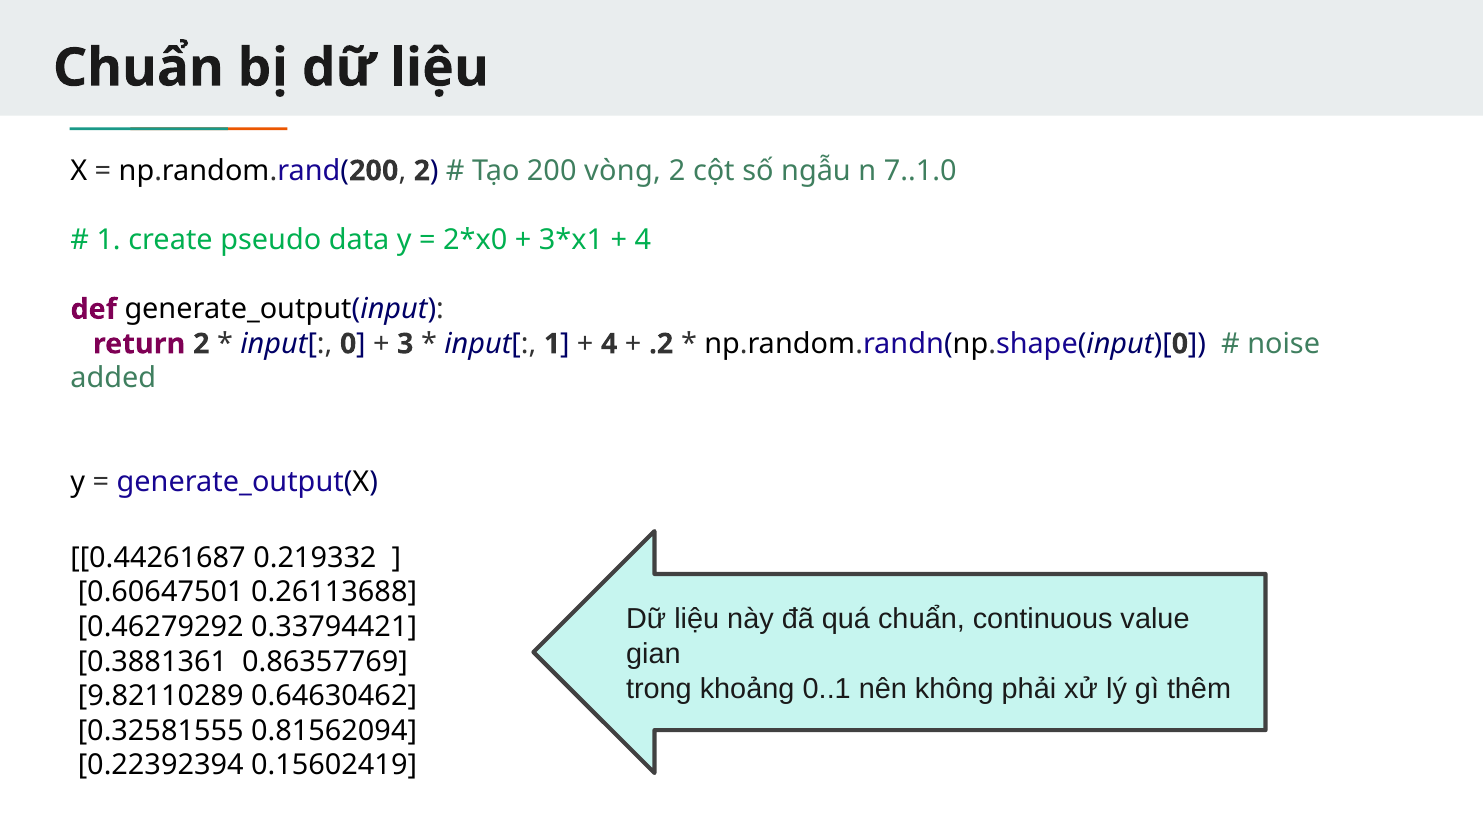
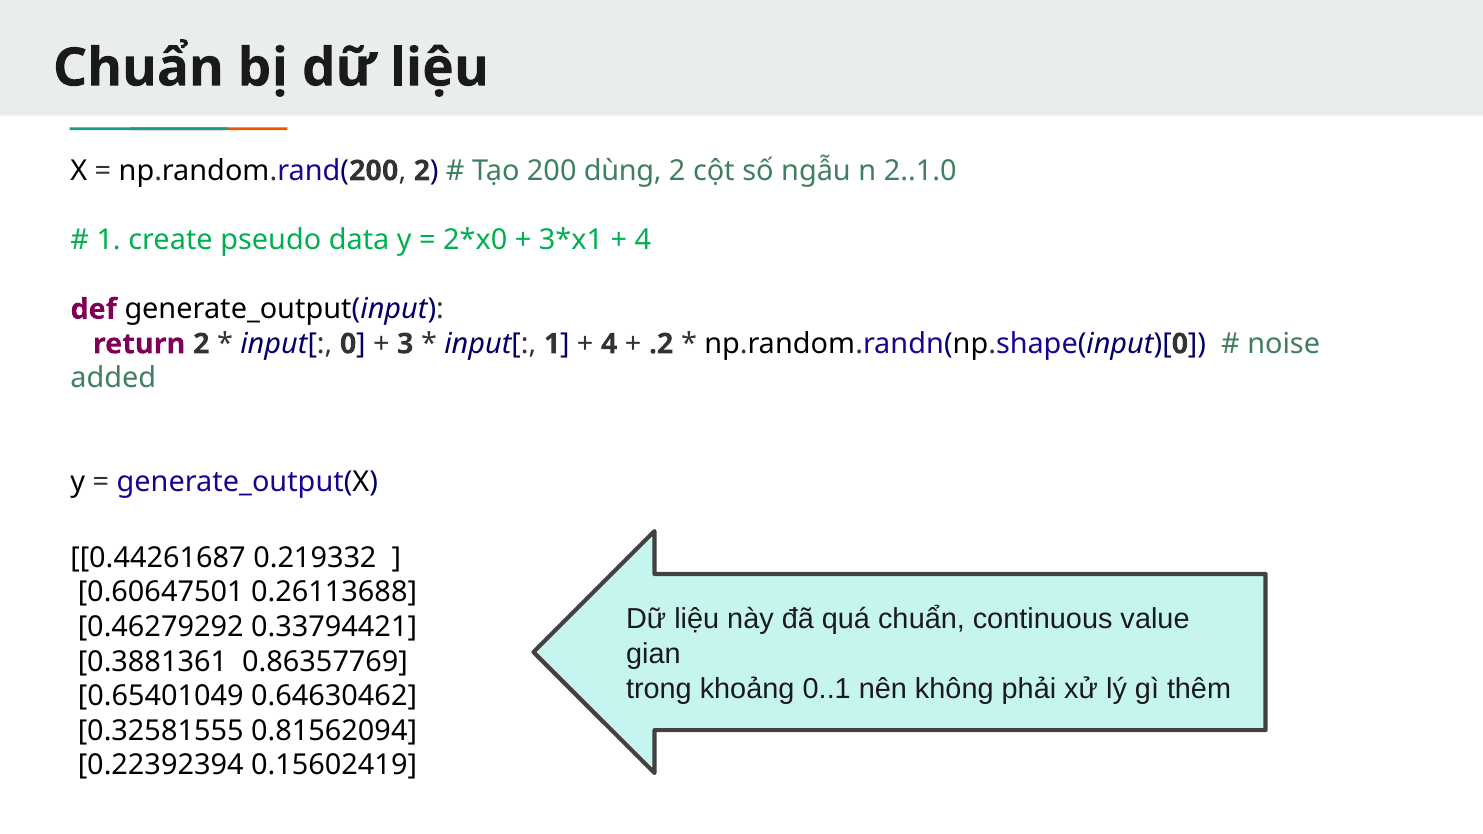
vòng: vòng -> dùng (623, 171)
7..1.0: 7..1.0 -> 2..1.0 (920, 171)
9.82110289: 9.82110289 -> 0.65401049 (161, 696)
